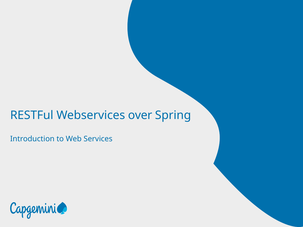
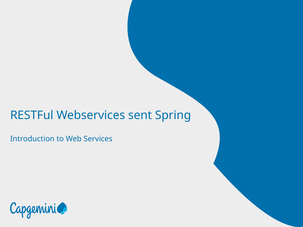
over: over -> sent (140, 115)
